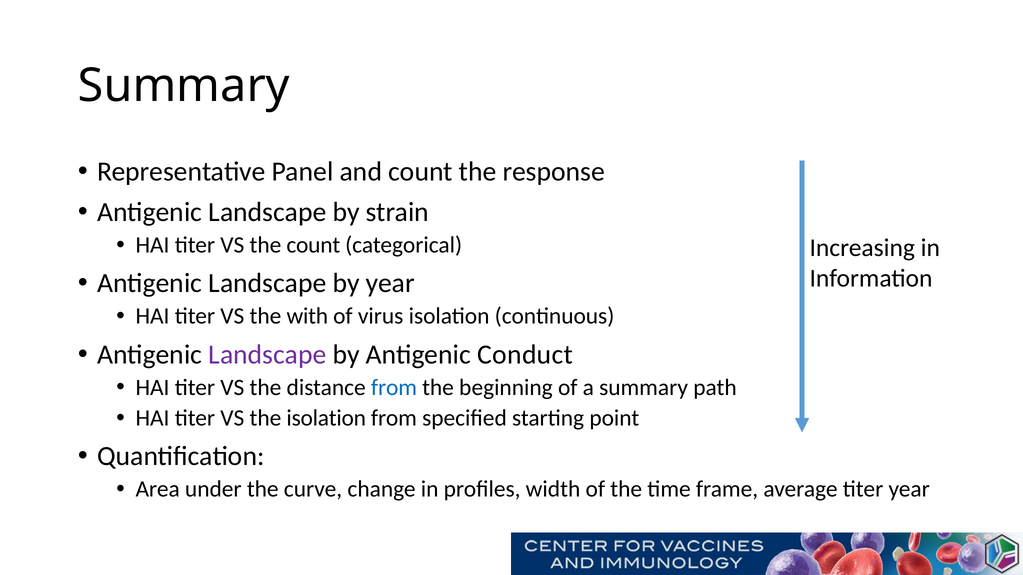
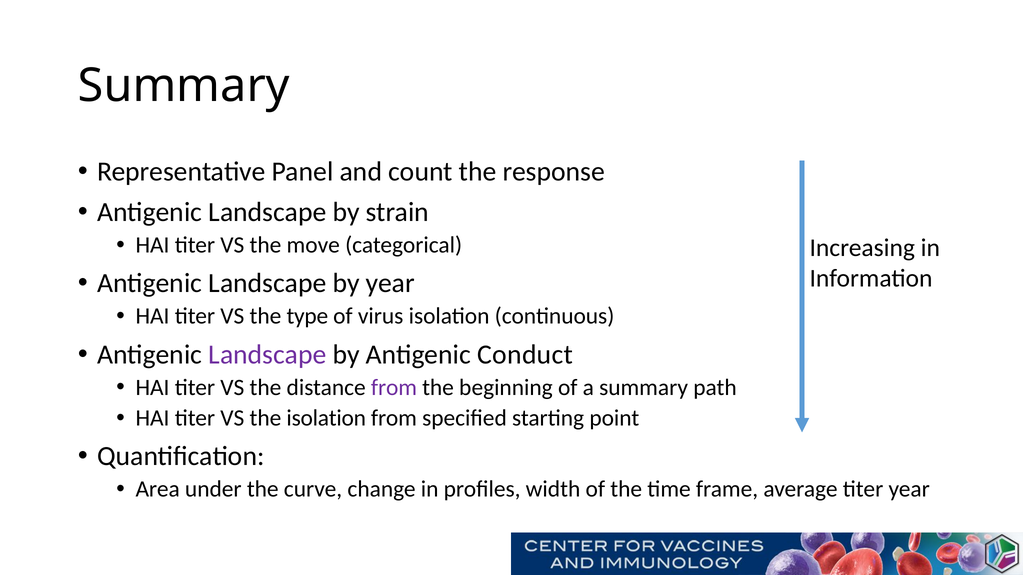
the count: count -> move (313, 245)
with: with -> type (307, 317)
from colour: blue -> purple (394, 388)
